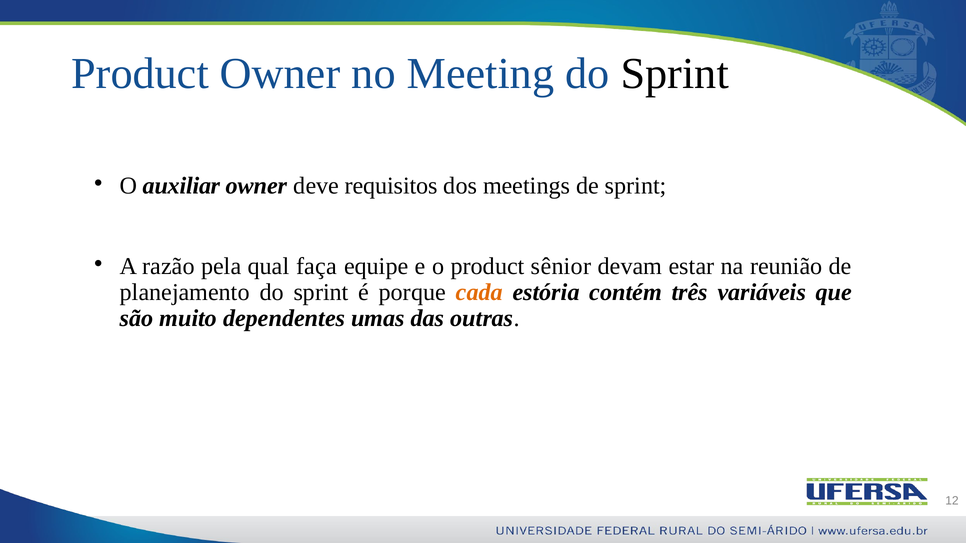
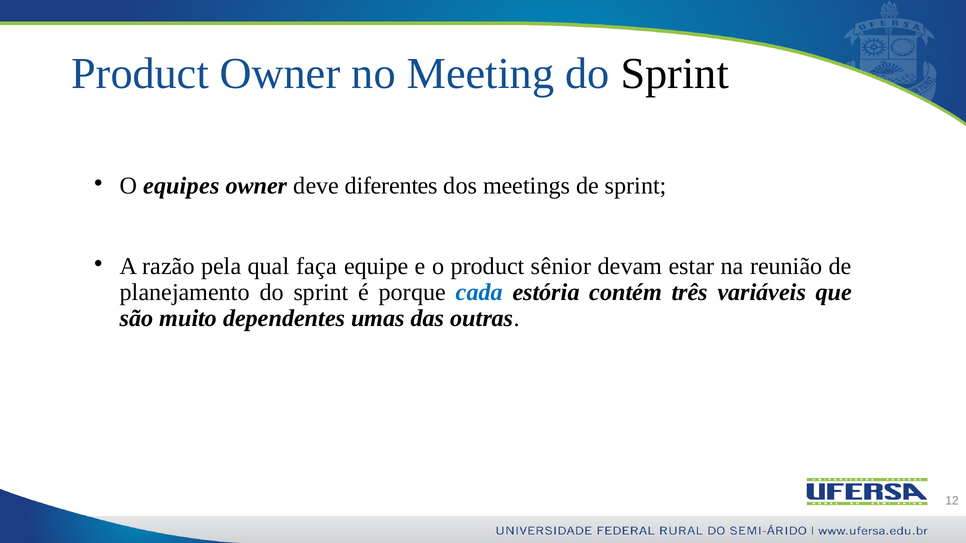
auxiliar: auxiliar -> equipes (181, 186)
requisitos: requisitos -> diferentes (391, 186)
cada colour: orange -> blue (479, 292)
